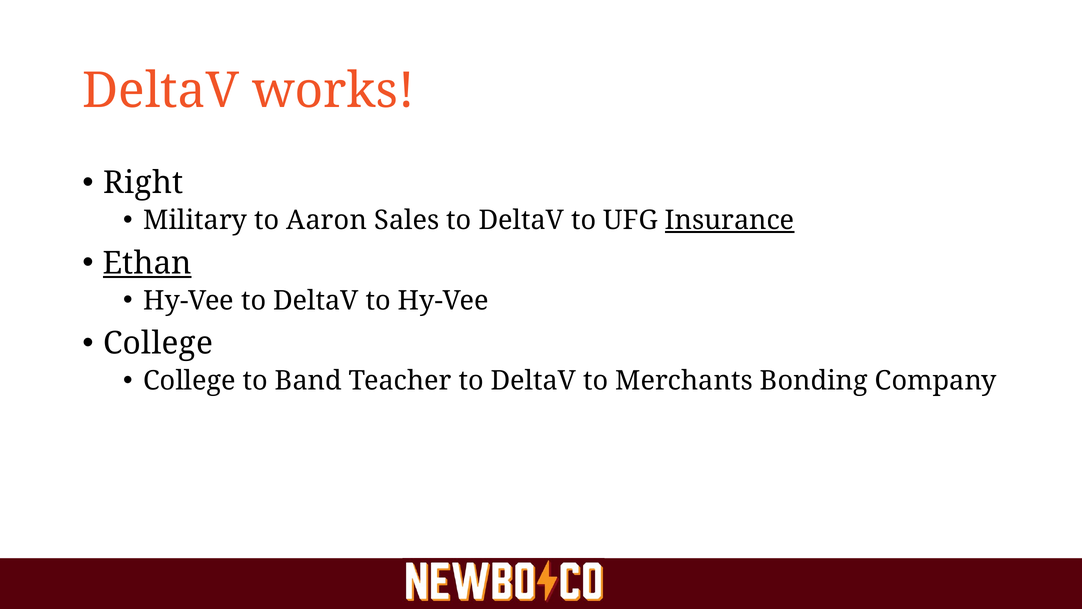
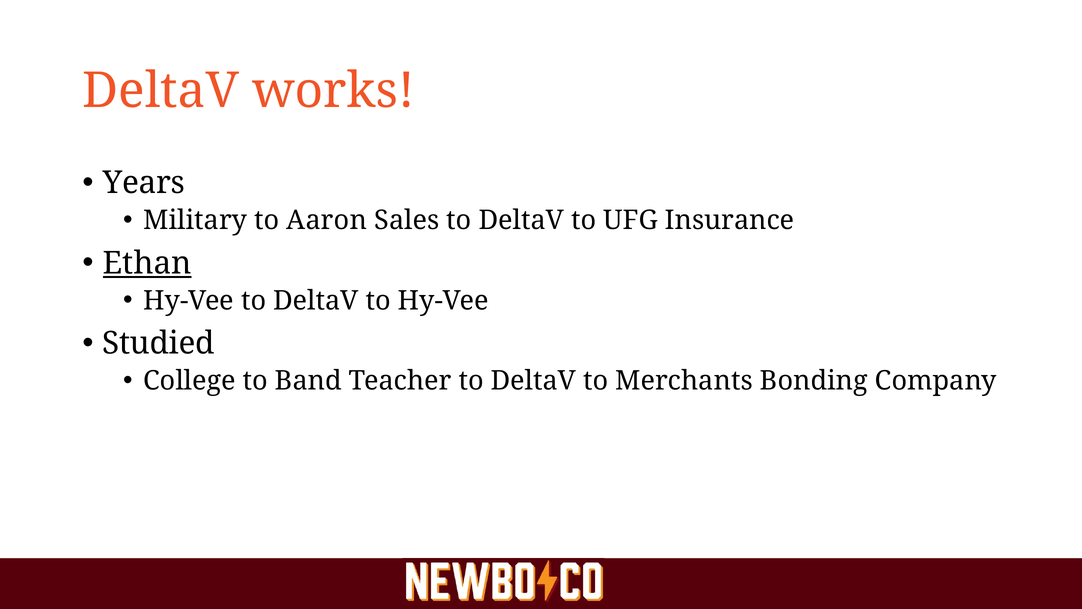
Right: Right -> Years (144, 183)
Insurance underline: present -> none (730, 220)
College: College -> Studied (158, 343)
